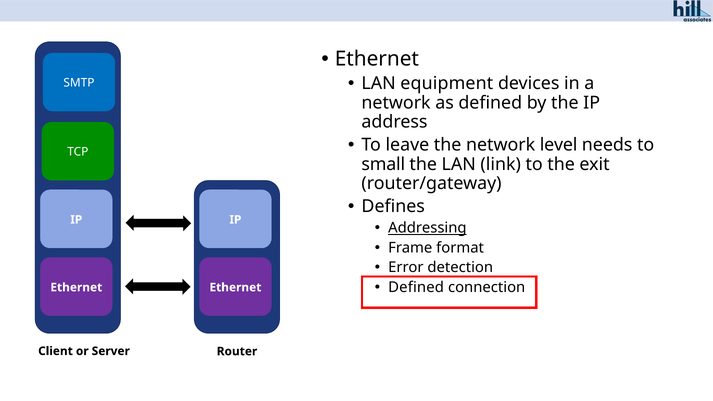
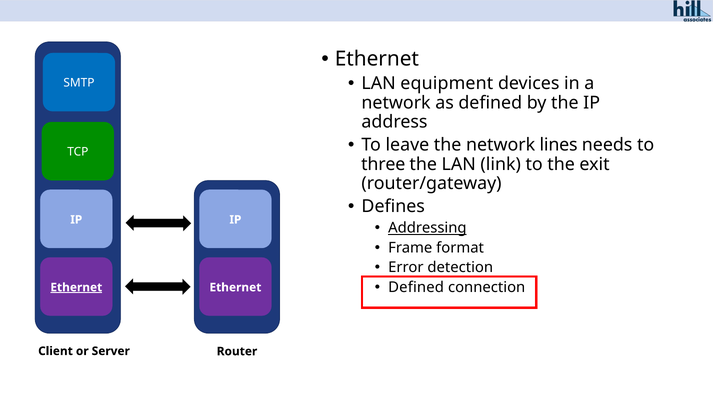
level: level -> lines (559, 145)
small: small -> three (383, 164)
Ethernet underline: none -> present (76, 287)
